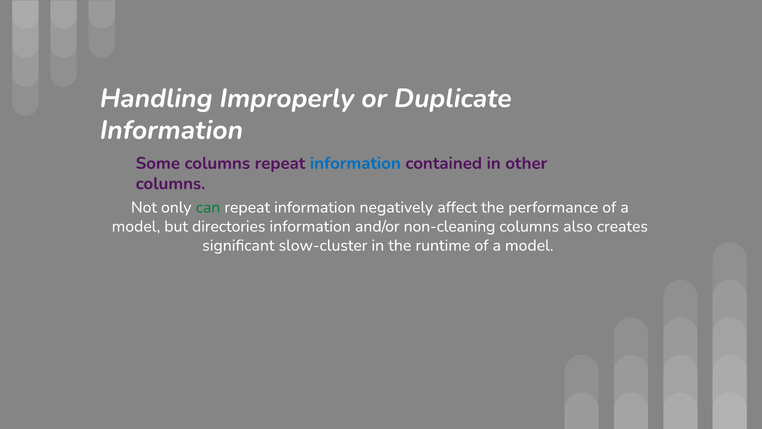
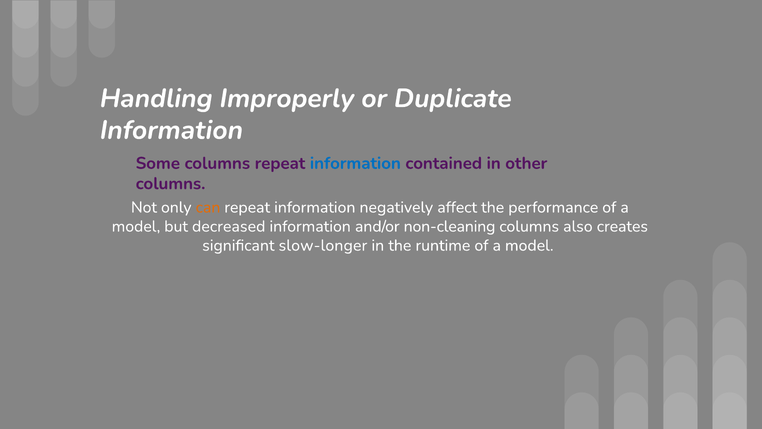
can colour: green -> orange (208, 207)
directories: directories -> decreased (229, 226)
slow-cluster: slow-cluster -> slow-longer (323, 245)
